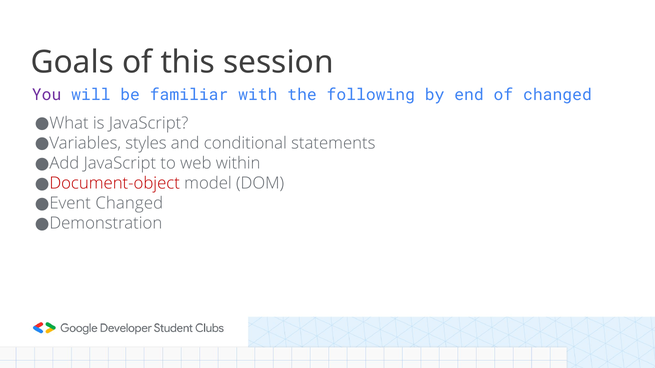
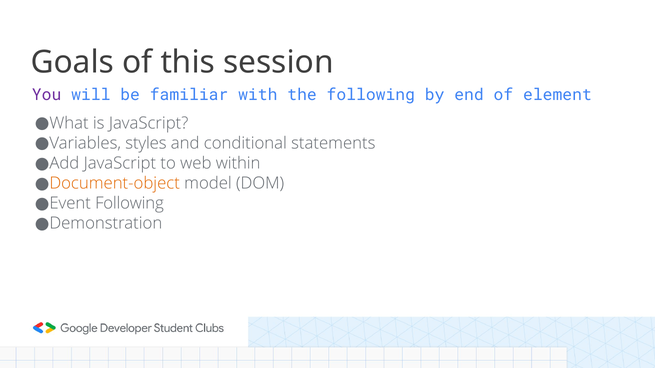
of changed: changed -> element (557, 95)
Document-object colour: red -> orange (115, 183)
Event Changed: Changed -> Following (129, 204)
